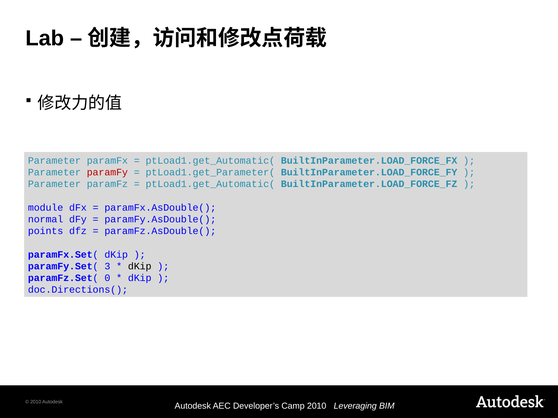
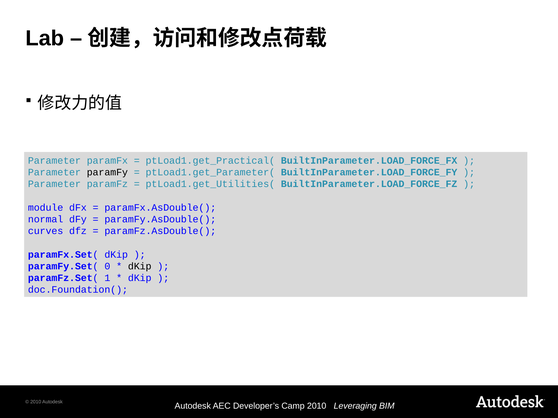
ptLoad1.get_Automatic(: ptLoad1.get_Automatic( -> ptLoad1.get_Practical( (210, 161)
paramFy colour: red -> black (107, 172)
ptLoad1.get_Automatic(: ptLoad1.get_Automatic( -> ptLoad1.get_Utilities( (210, 184)
points: points -> curves (46, 231)
3: 3 -> 0 (107, 267)
0: 0 -> 1 (107, 278)
doc.Directions(: doc.Directions( -> doc.Foundation( (78, 290)
